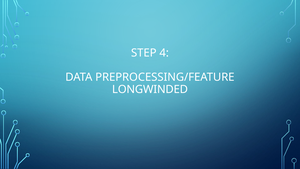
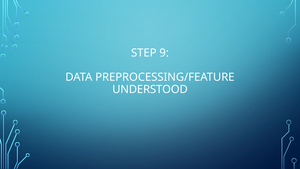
4: 4 -> 9 (164, 53)
LONGWINDED: LONGWINDED -> UNDERSTOOD (150, 89)
